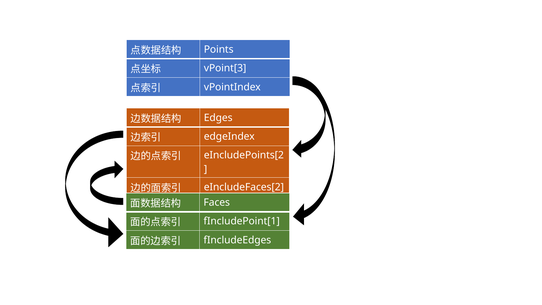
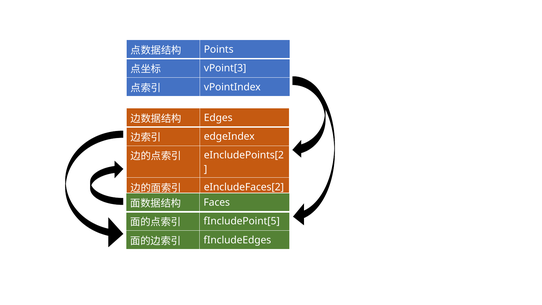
fIncludePoint[1: fIncludePoint[1 -> fIncludePoint[5 (242, 221)
